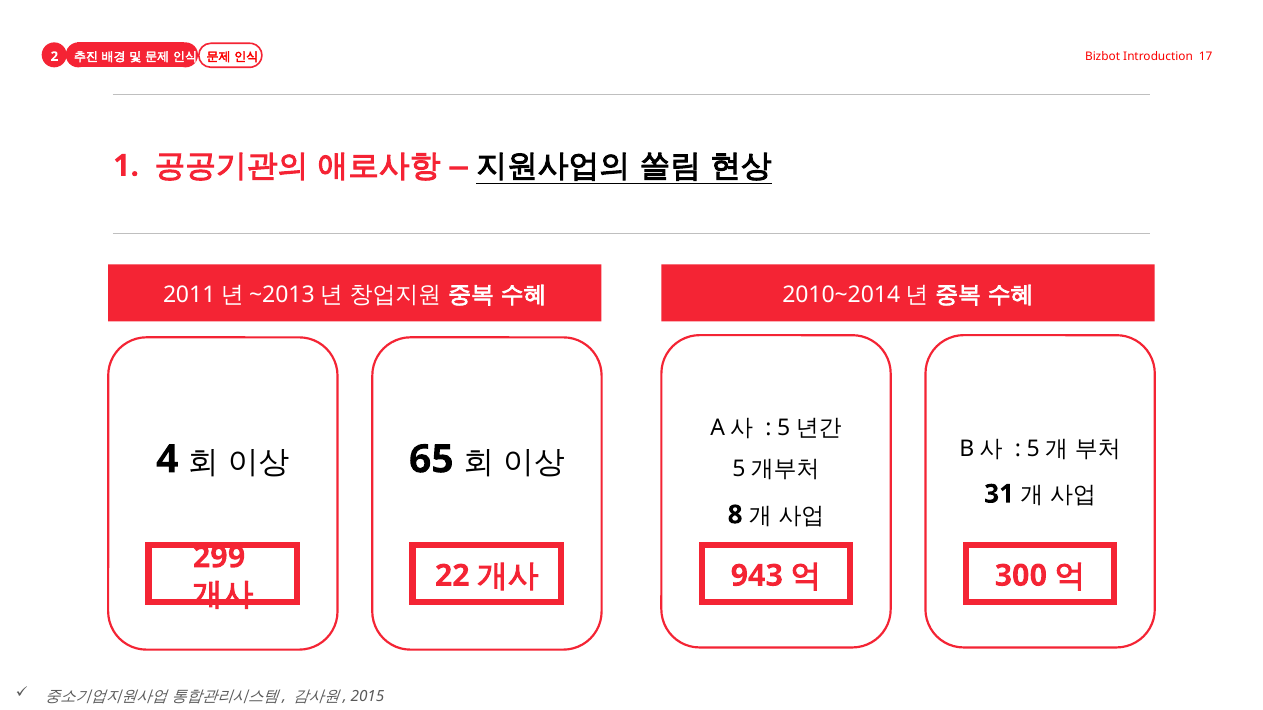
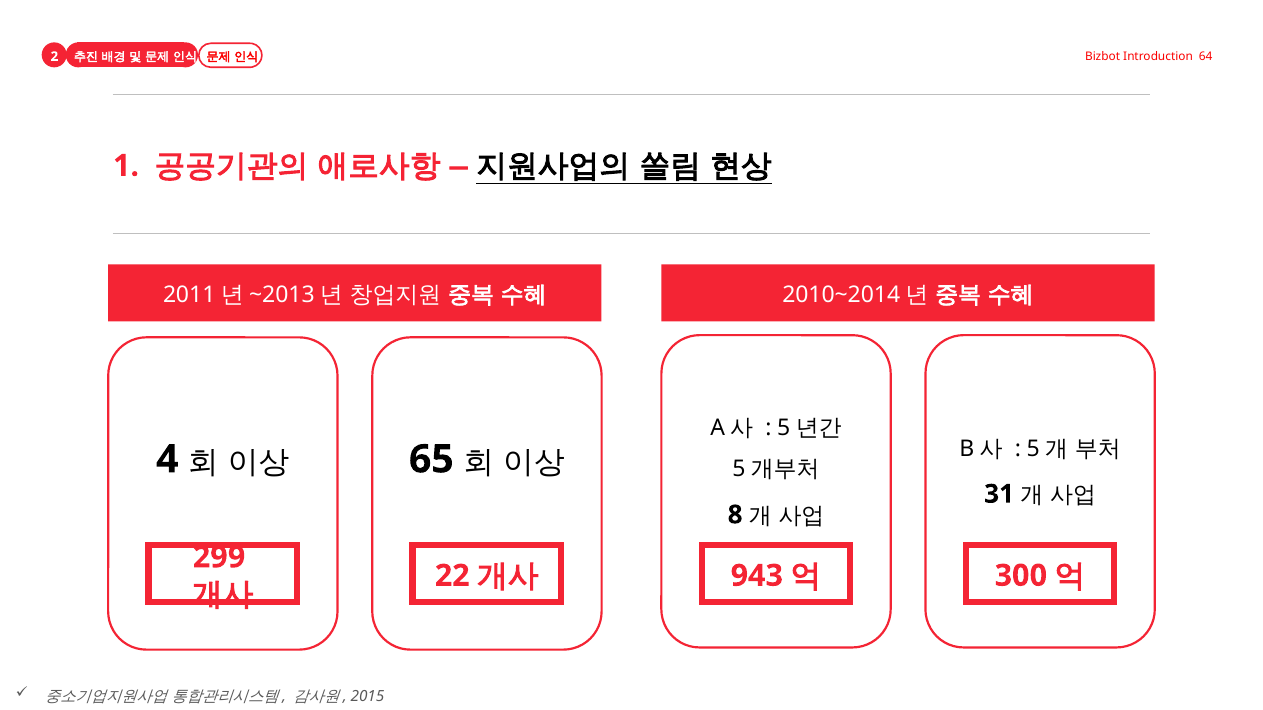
17: 17 -> 64 (1206, 57)
